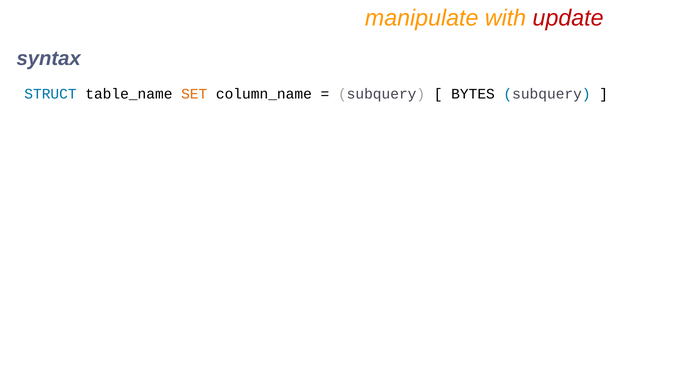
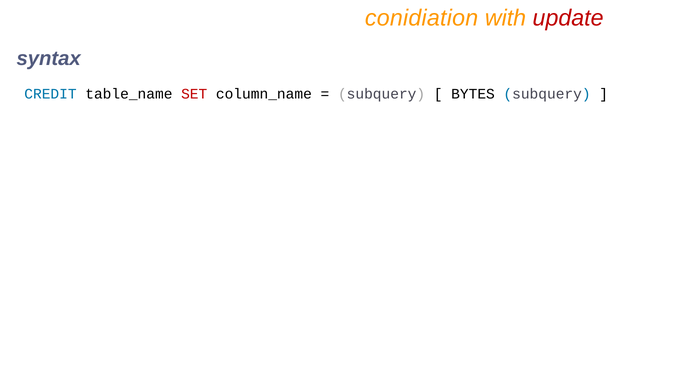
manipulate: manipulate -> conidiation (422, 18)
STRUCT: STRUCT -> CREDIT (50, 94)
SET colour: orange -> red (194, 94)
